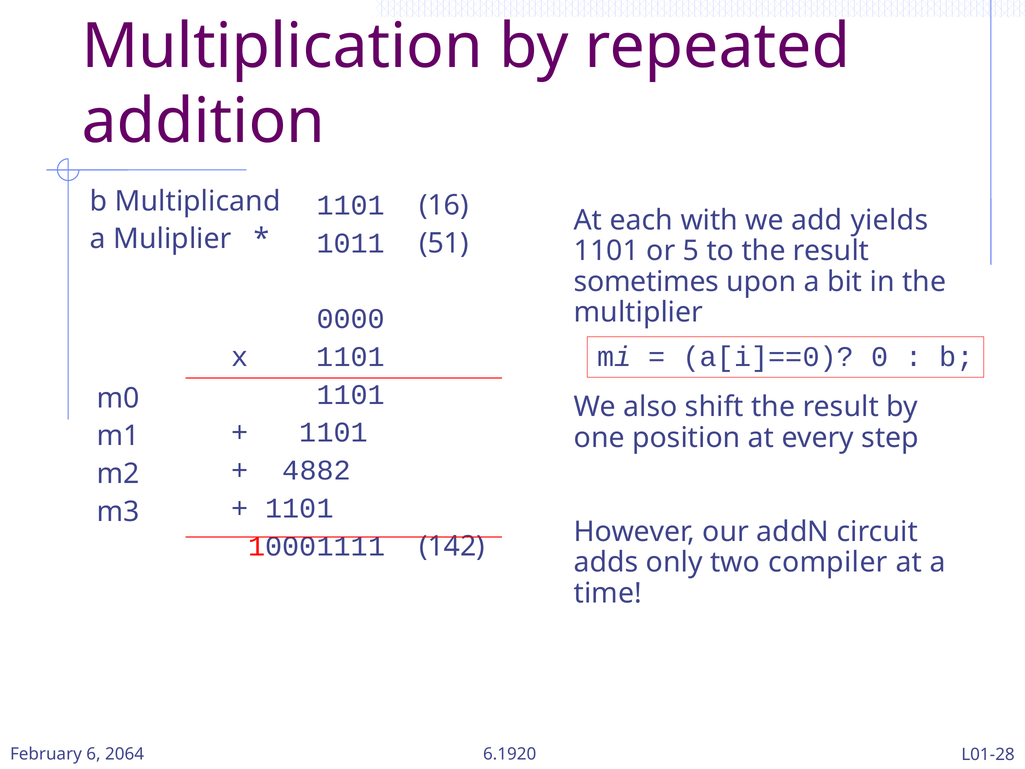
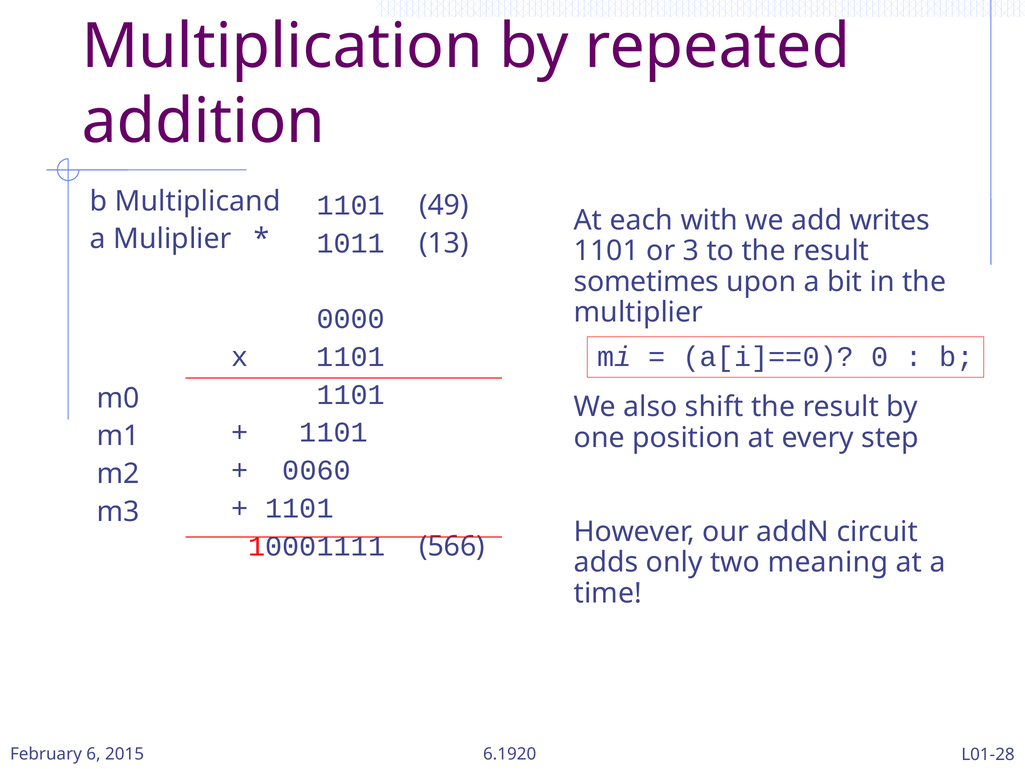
16: 16 -> 49 (444, 205)
yields: yields -> writes (890, 220)
51: 51 -> 13 (444, 243)
5: 5 -> 3 (691, 251)
4882: 4882 -> 0060 (317, 470)
142: 142 -> 566 (452, 546)
compiler: compiler -> meaning (828, 562)
2064: 2064 -> 2015 (125, 754)
